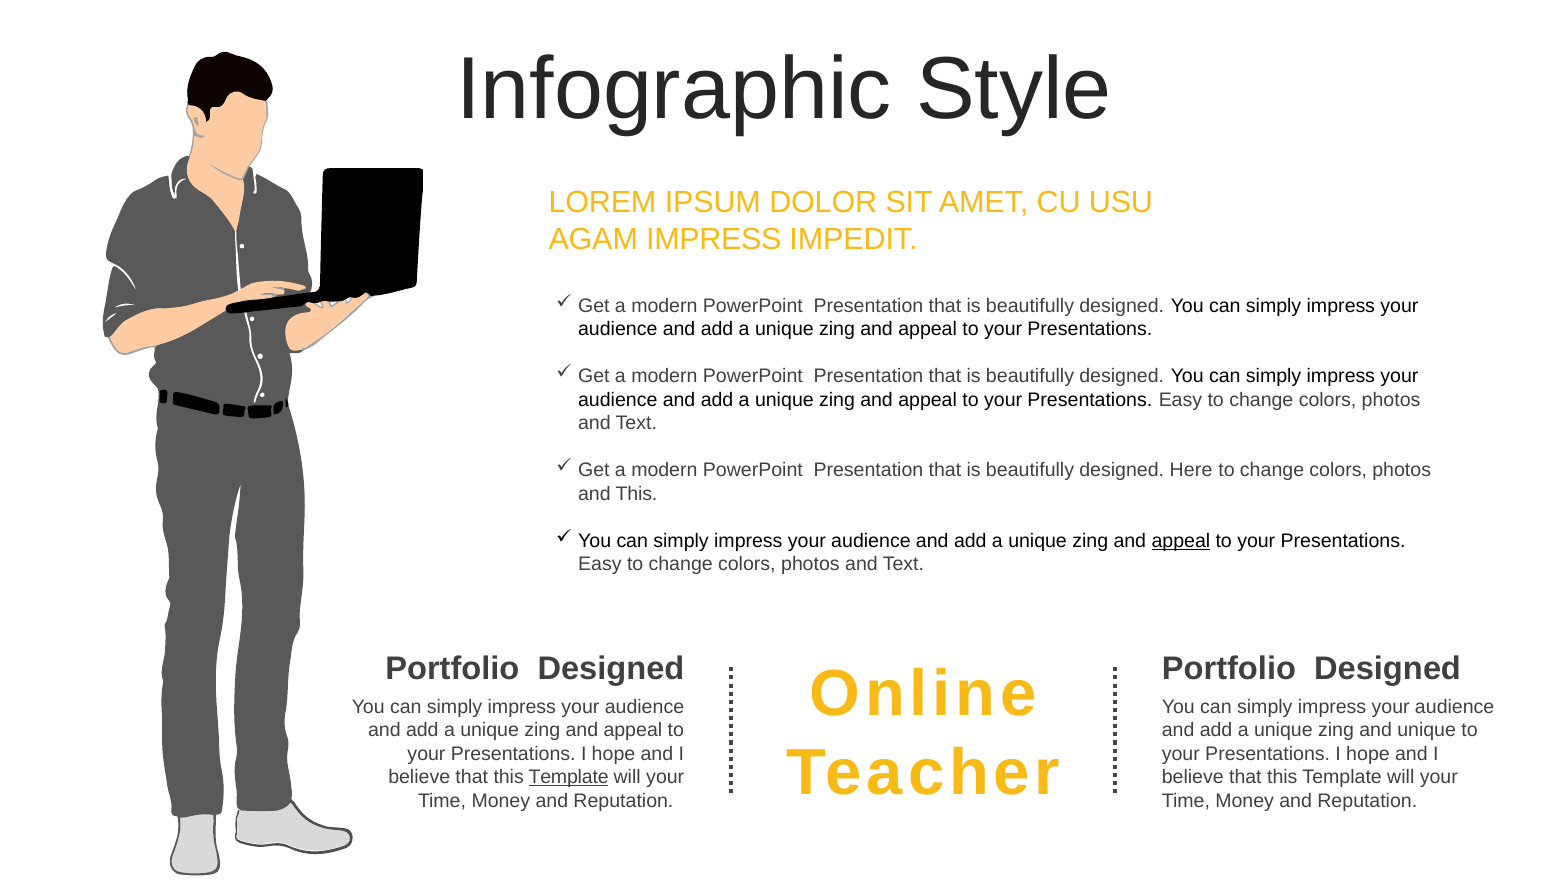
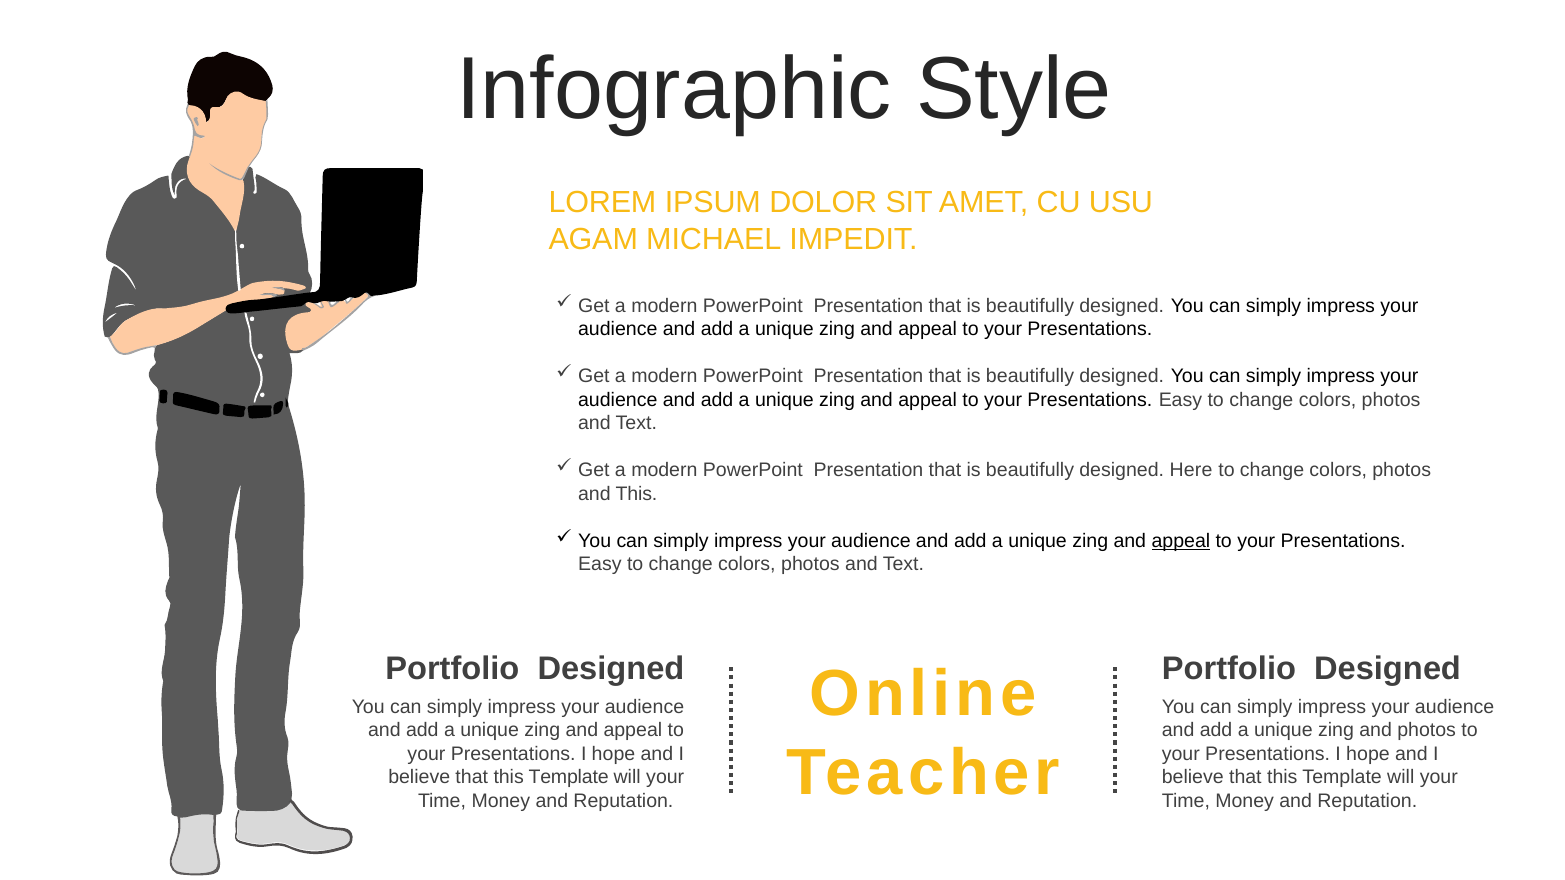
AGAM IMPRESS: IMPRESS -> MICHAEL (714, 239)
and unique: unique -> photos (1427, 731)
Template underline: present -> none (569, 778)
